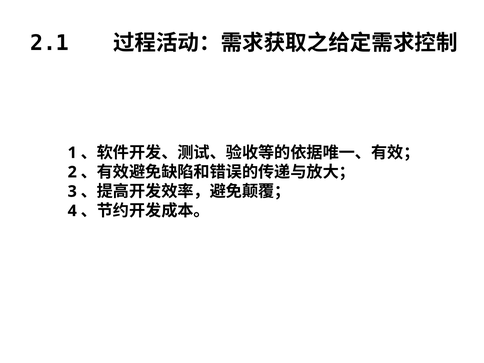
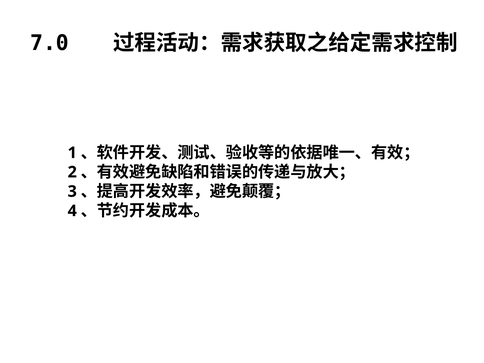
2.1: 2.1 -> 7.0 (50, 43)
